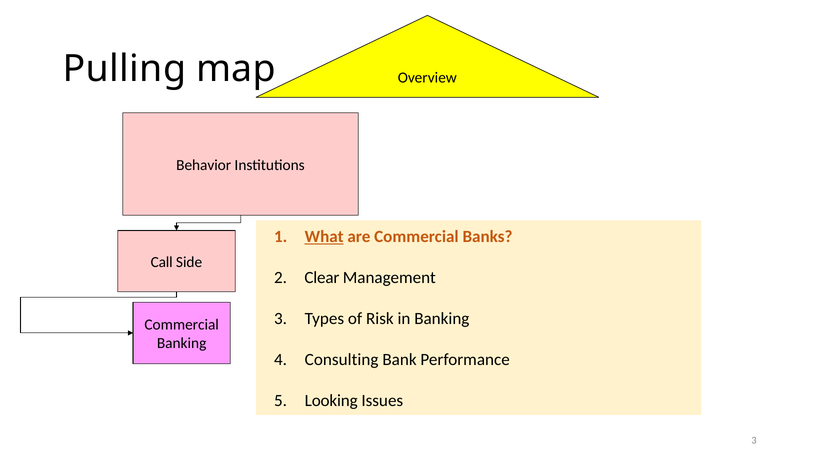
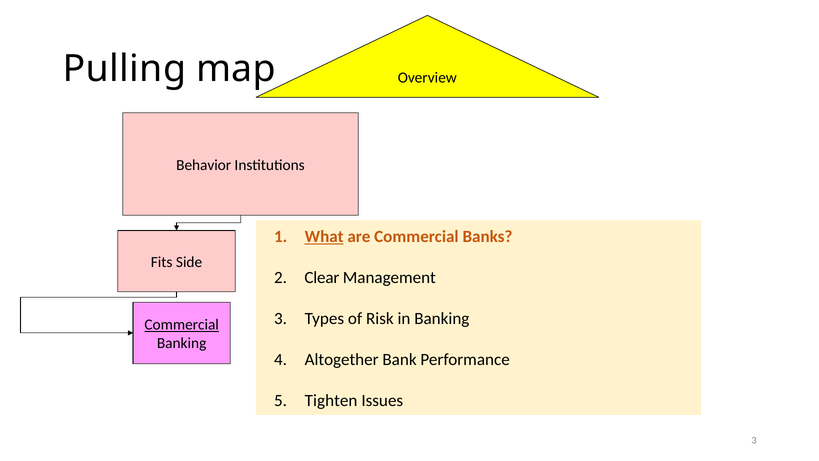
Call: Call -> Fits (162, 262)
Commercial underline: none -> present (182, 325)
Consulting: Consulting -> Altogether (342, 360)
Looking: Looking -> Tighten (331, 400)
